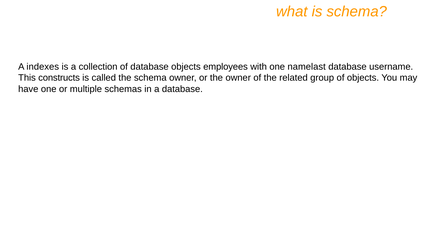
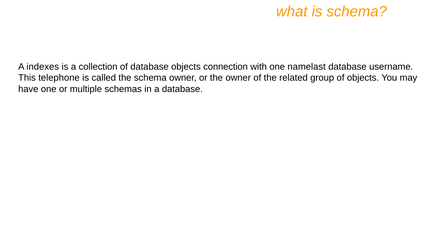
employees: employees -> connection (226, 67)
constructs: constructs -> telephone (59, 78)
